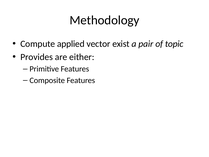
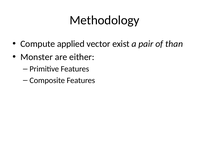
topic: topic -> than (174, 44)
Provides: Provides -> Monster (37, 57)
